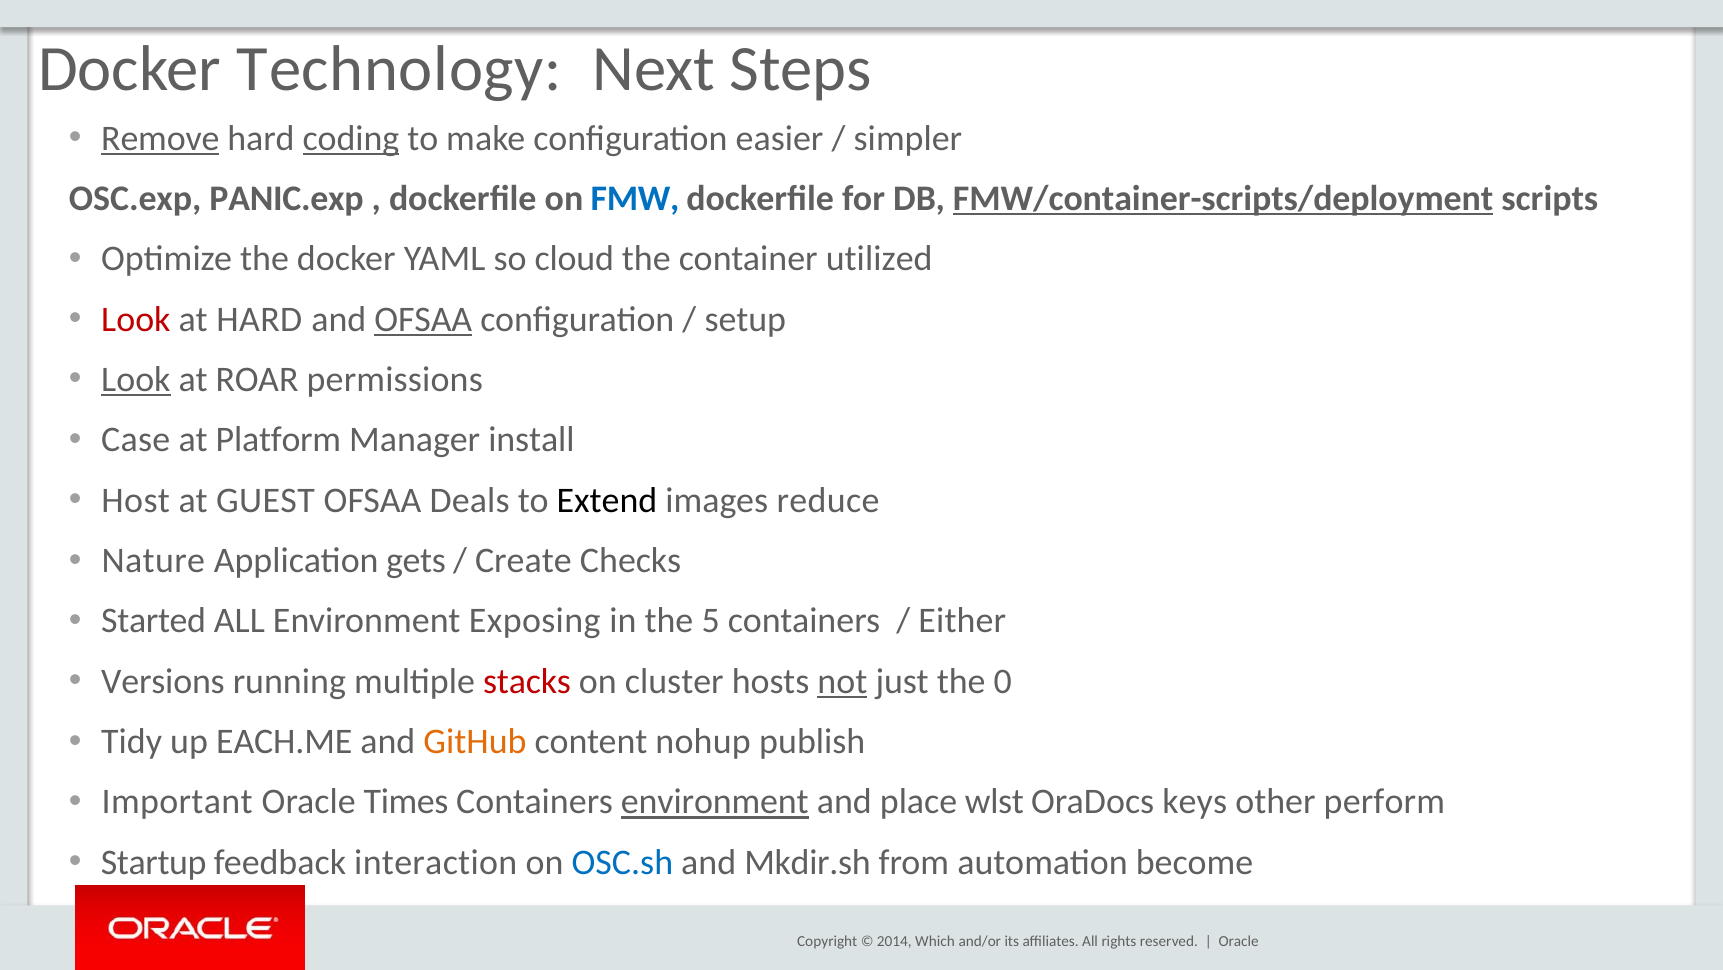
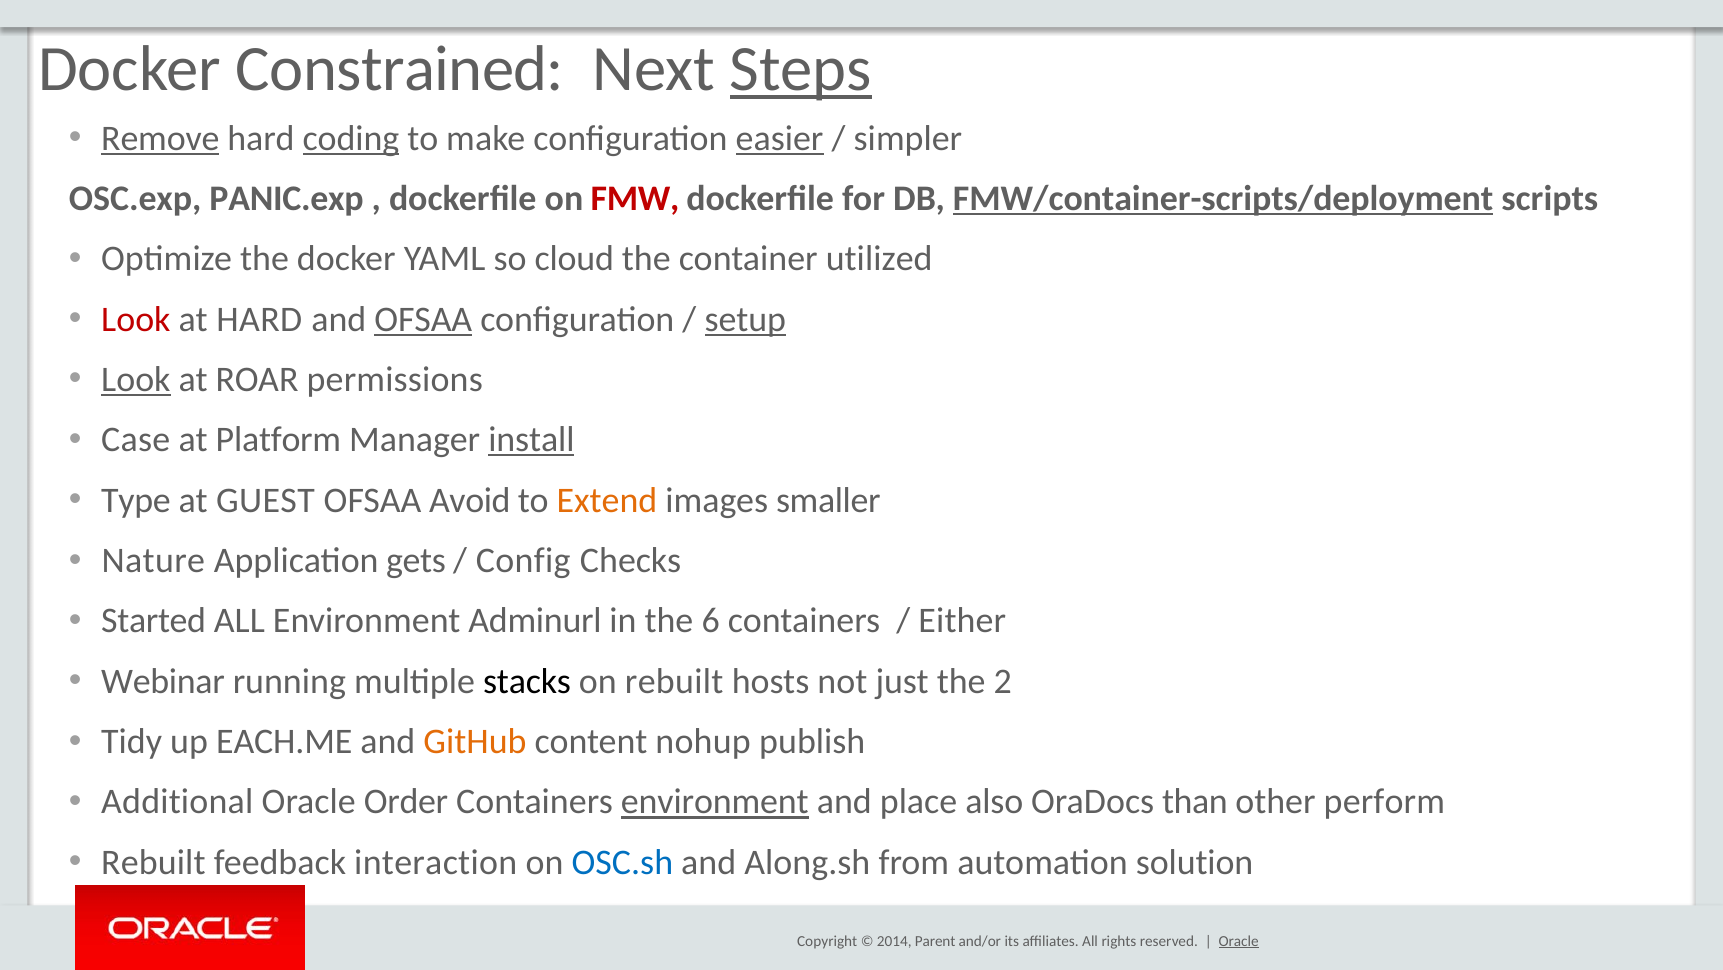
Technology: Technology -> Constrained (400, 69)
Steps underline: none -> present (801, 69)
easier underline: none -> present (780, 138)
FMW colour: blue -> red (635, 198)
setup underline: none -> present (745, 319)
install underline: none -> present (531, 440)
Host: Host -> Type (136, 500)
Deals: Deals -> Avoid (470, 500)
Extend colour: black -> orange (607, 500)
reduce: reduce -> smaller (828, 500)
Create: Create -> Config (523, 560)
Exposing: Exposing -> Adminurl (535, 621)
5: 5 -> 6 (711, 621)
Versions: Versions -> Webinar (163, 681)
stacks colour: red -> black (527, 681)
on cluster: cluster -> rebuilt (674, 681)
not underline: present -> none (842, 681)
0: 0 -> 2 (1003, 681)
Important: Important -> Additional (177, 802)
Times: Times -> Order (406, 802)
wlst: wlst -> also (994, 802)
keys: keys -> than (1195, 802)
Startup: Startup -> Rebuilt (153, 862)
Mkdir.sh: Mkdir.sh -> Along.sh (807, 862)
become: become -> solution (1195, 862)
Which: Which -> Parent (935, 941)
Oracle underline: none -> present (1239, 941)
